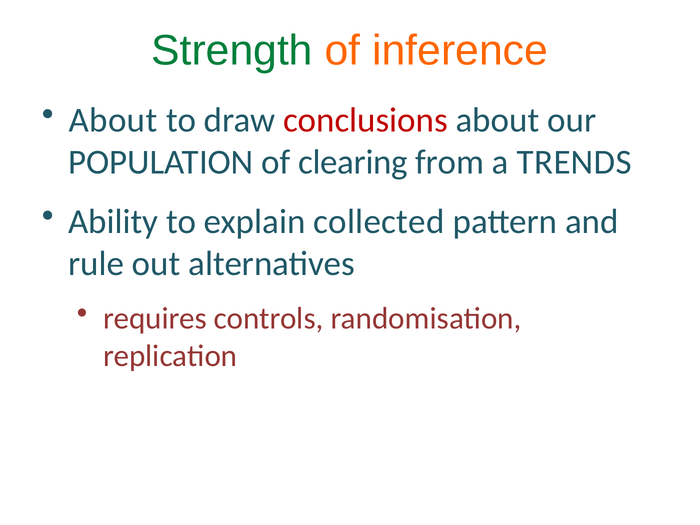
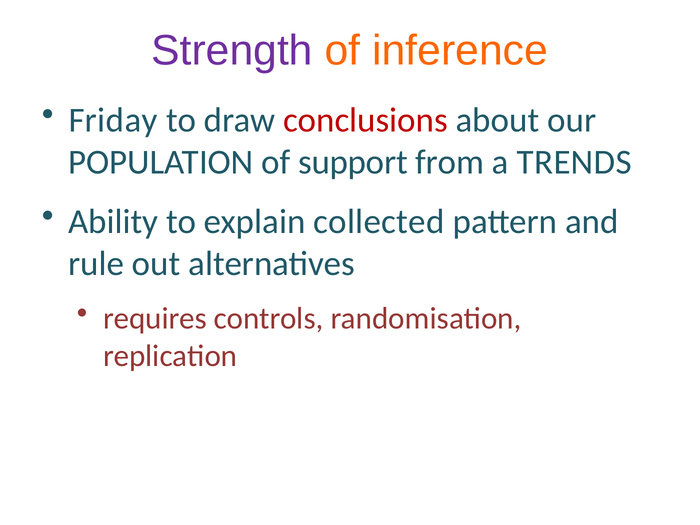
Strength colour: green -> purple (232, 51)
About: About -> Friday (113, 120)
clearing: clearing -> support (353, 162)
